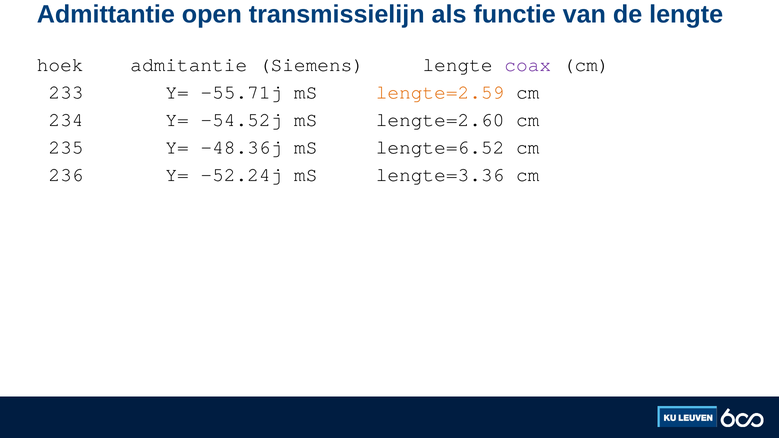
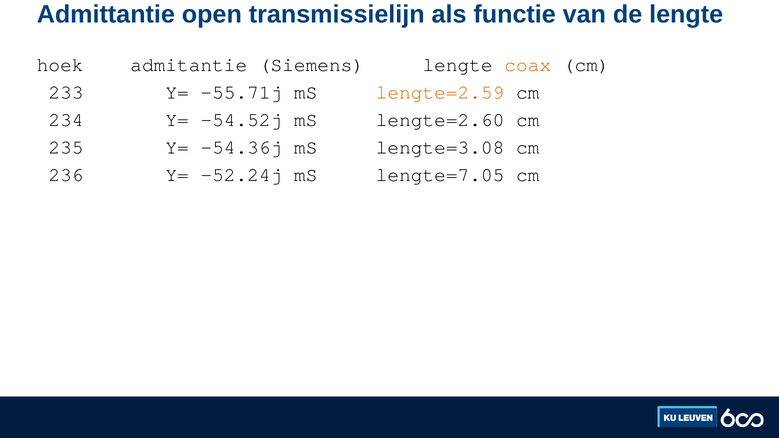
coax colour: purple -> orange (528, 65)
-48.36j: -48.36j -> -54.36j (241, 147)
lengte=6.52: lengte=6.52 -> lengte=3.08 (440, 147)
lengte=3.36: lengte=3.36 -> lengte=7.05 (440, 175)
